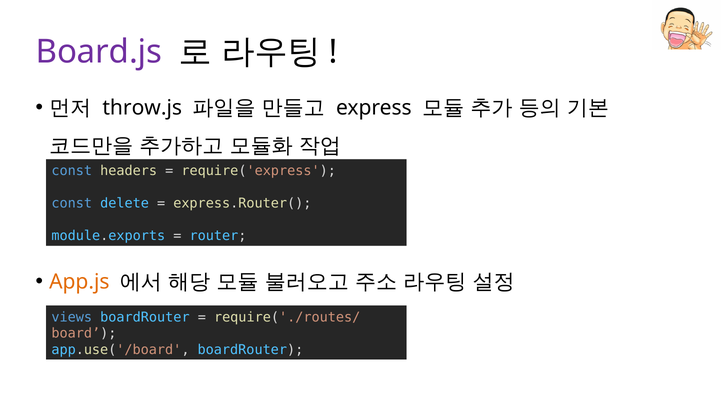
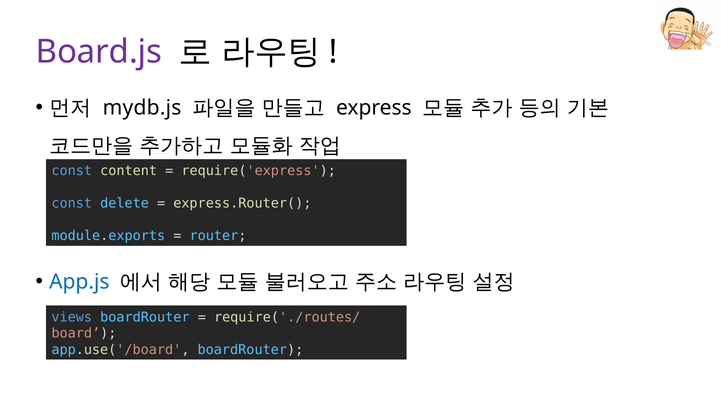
throw.js: throw.js -> mydb.js (142, 108)
headers: headers -> content (129, 171)
App.js colour: orange -> blue (79, 282)
